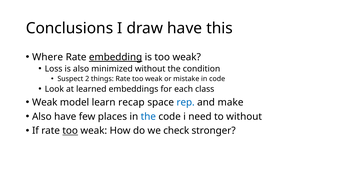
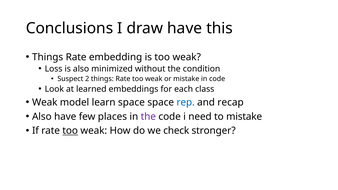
Where: Where -> Things (48, 57)
embedding underline: present -> none (116, 57)
learn recap: recap -> space (131, 102)
make: make -> recap (231, 102)
the colour: blue -> purple (148, 117)
to without: without -> mistake (244, 117)
